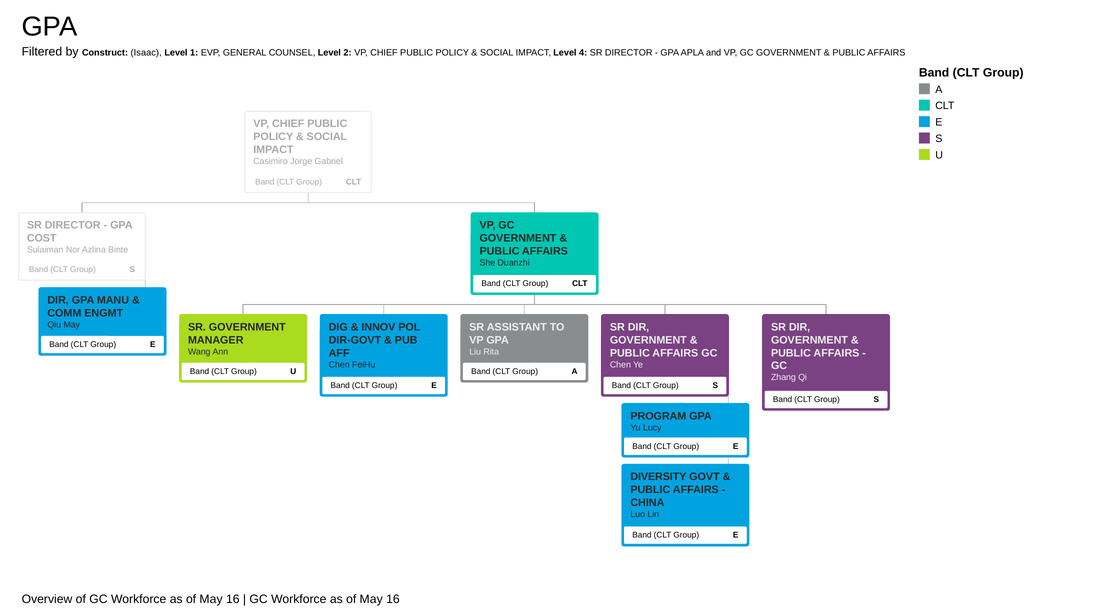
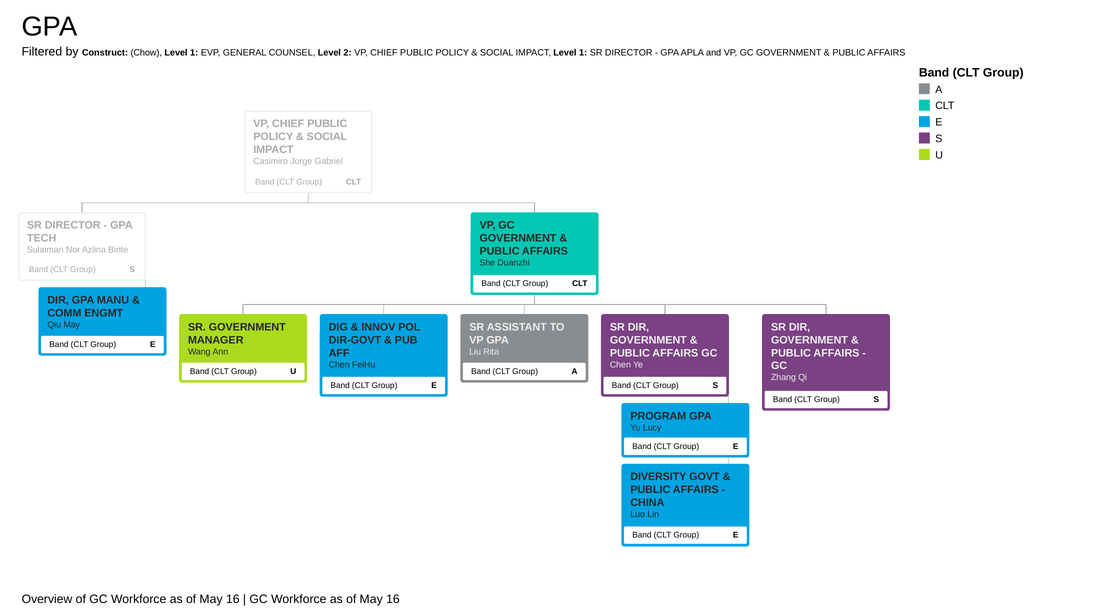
Isaac: Isaac -> Chow (146, 53)
IMPACT Level 4: 4 -> 1 (583, 53)
COST: COST -> TECH (42, 238)
